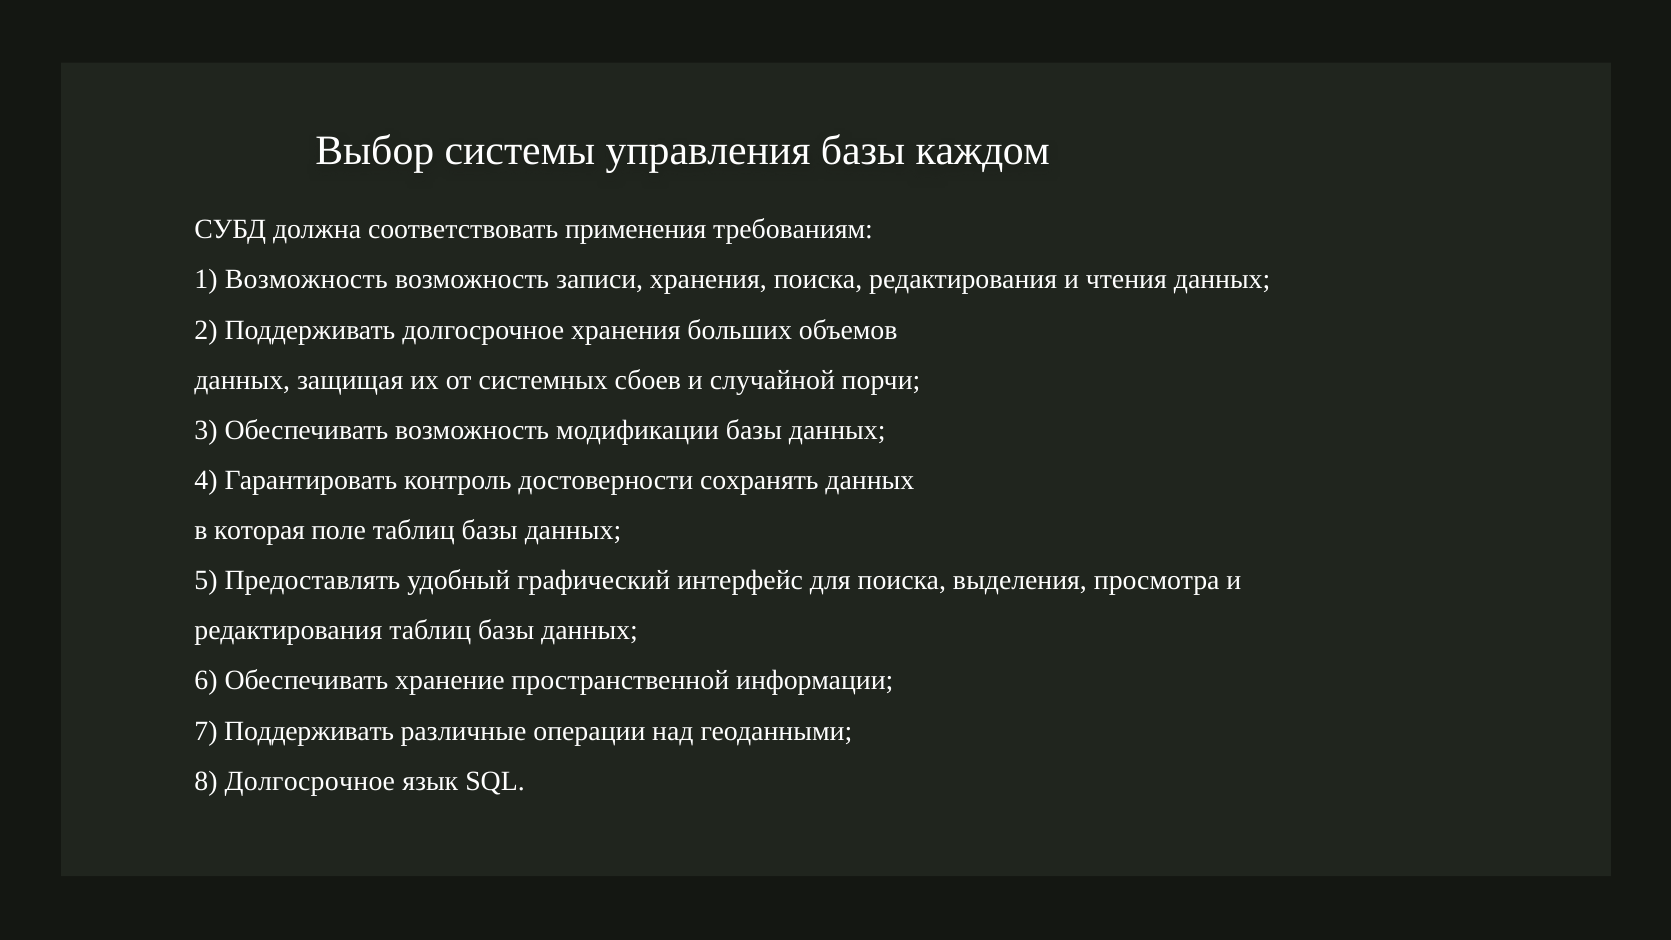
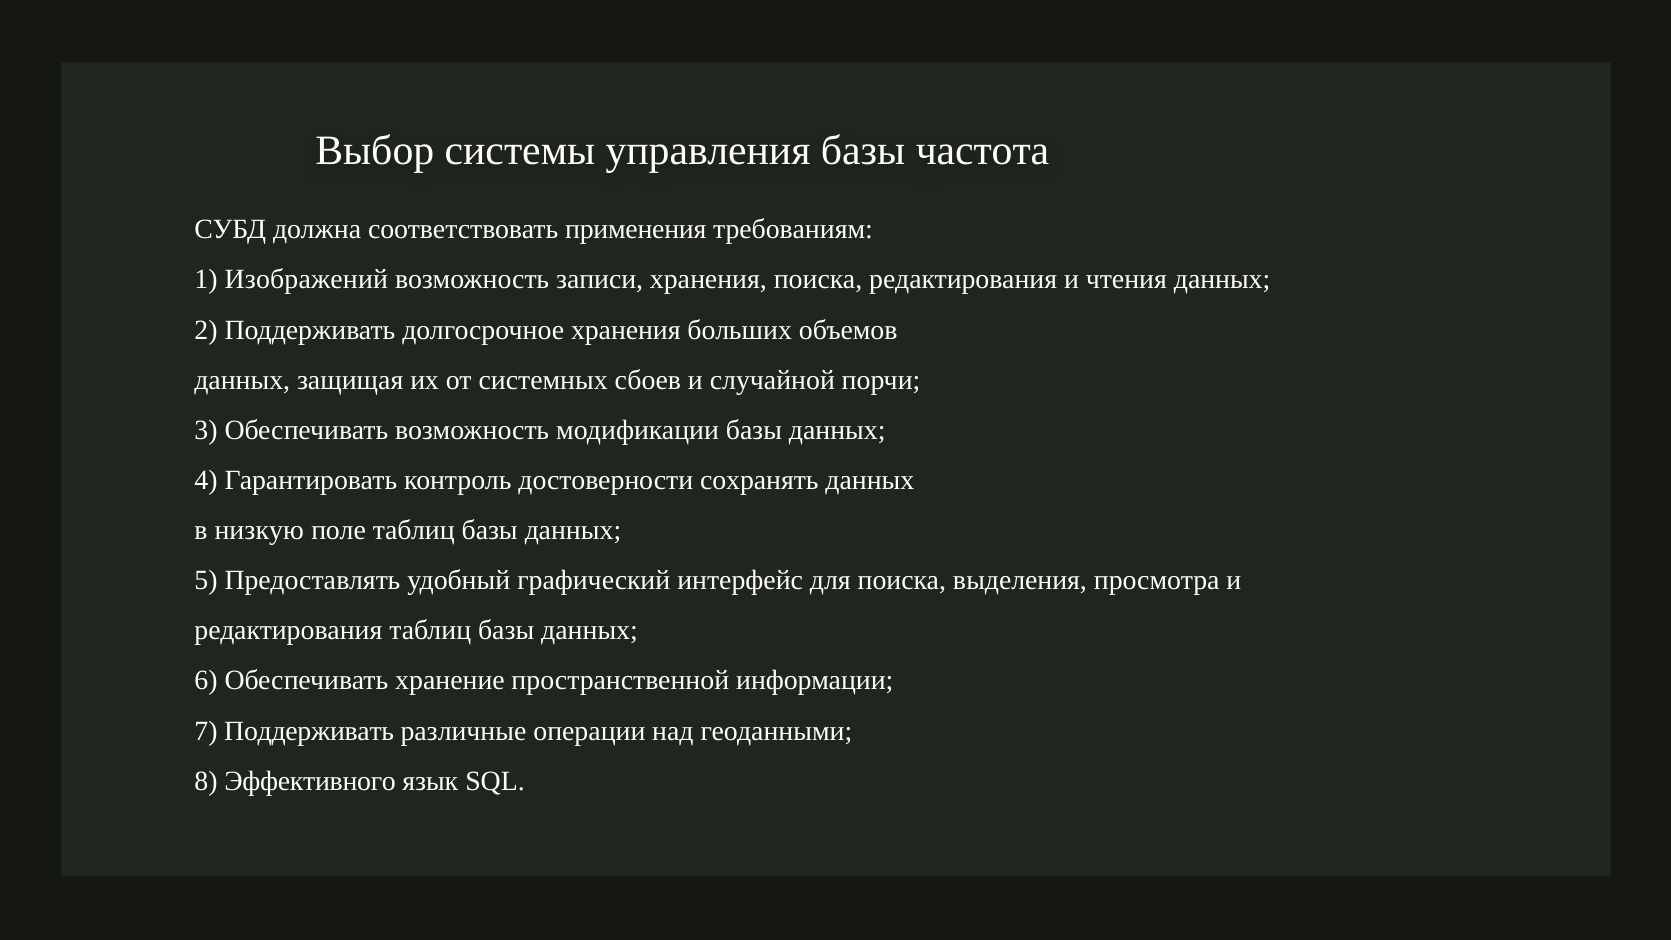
каждом: каждом -> частота (983, 151)
1 Возможность: Возможность -> Изображений (306, 280)
которая: которая -> низкую (259, 530)
8 Долгосрочное: Долгосрочное -> Эффективного (310, 781)
